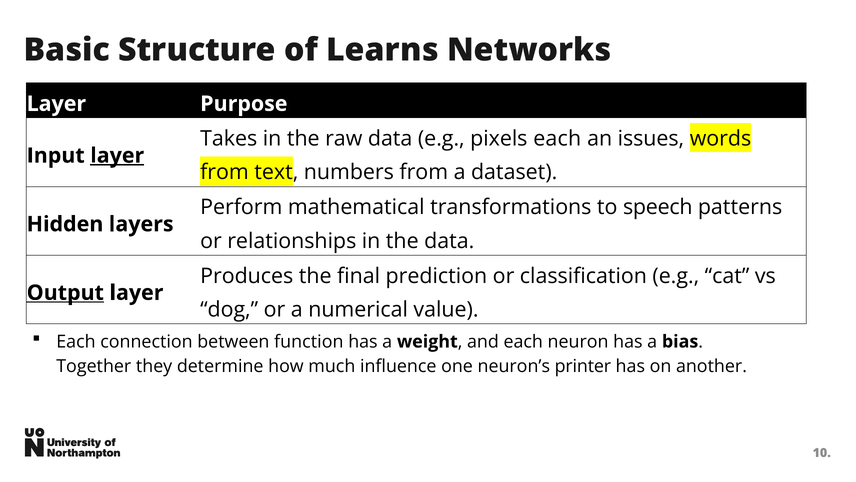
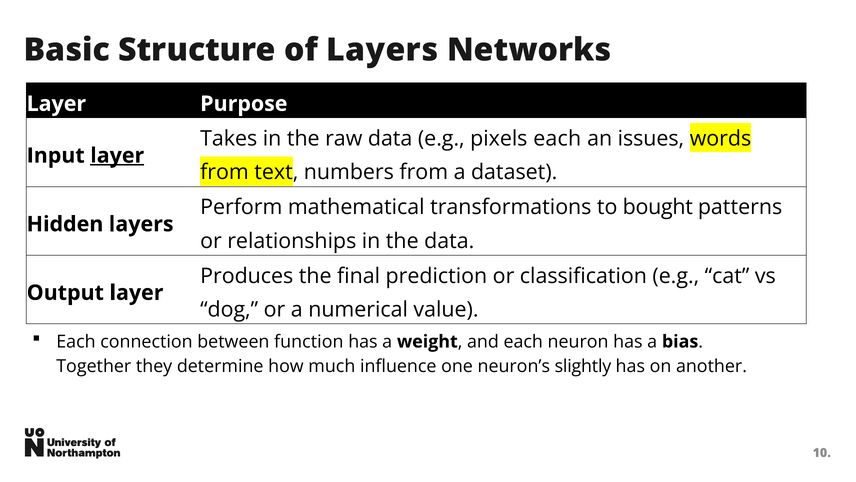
of Learns: Learns -> Layers (382, 50)
speech: speech -> bought (658, 207)
Output underline: present -> none (65, 292)
printer: printer -> slightly (583, 366)
